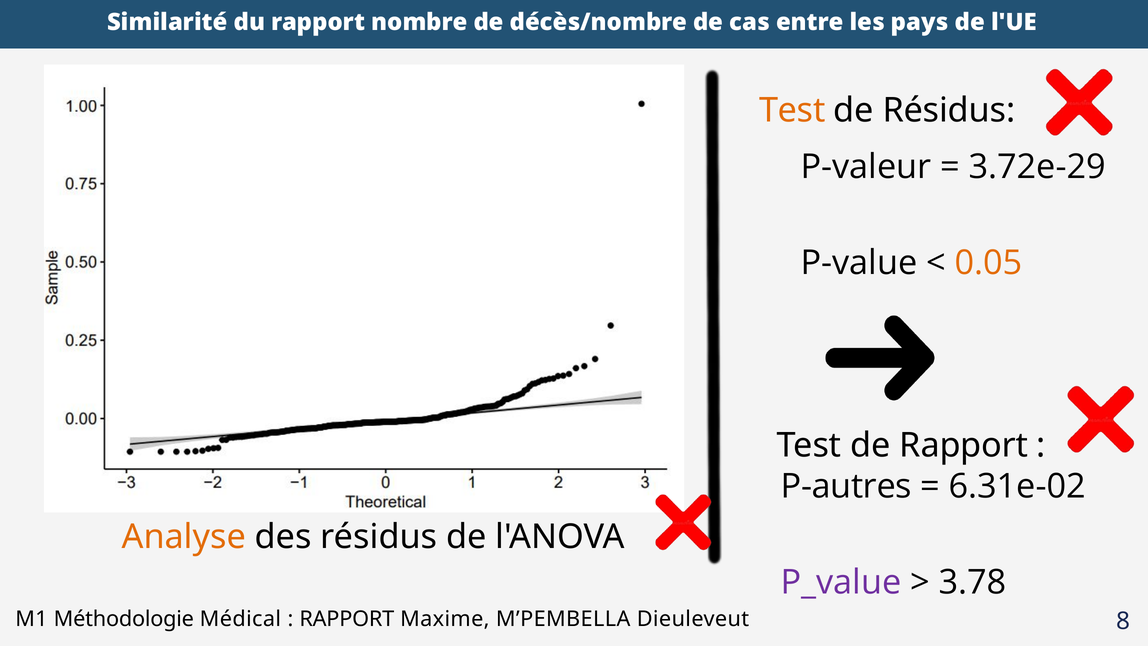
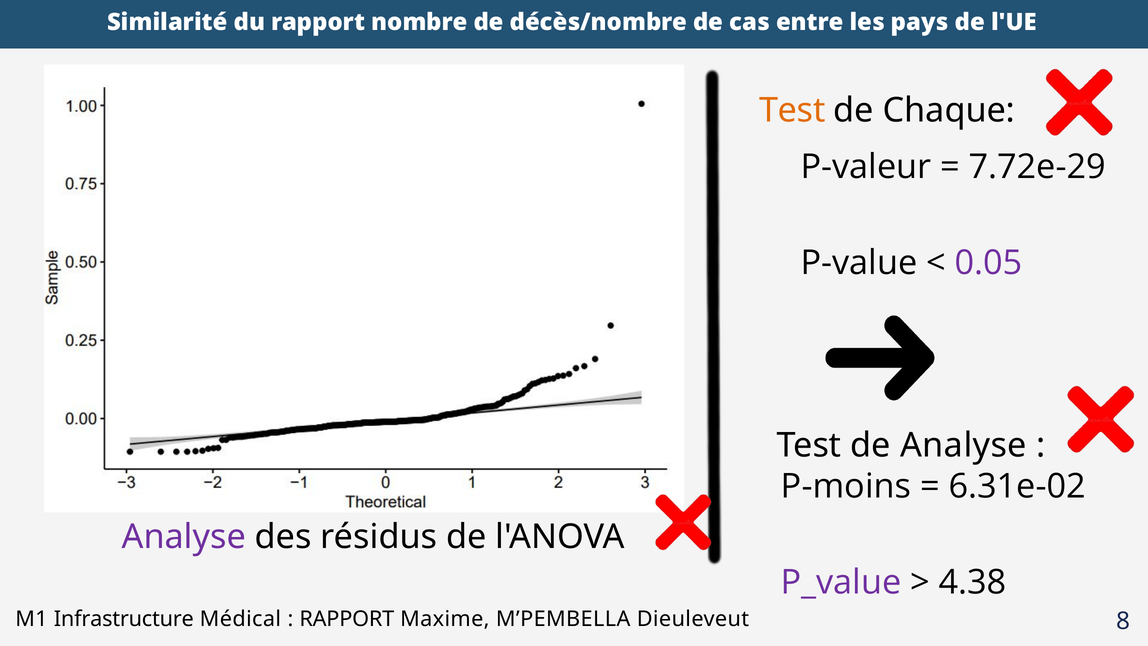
de Résidus: Résidus -> Chaque (949, 110)
3.72e-29: 3.72e-29 -> 7.72e-29 (1037, 167)
0.05 colour: orange -> purple (988, 263)
de Rapport: Rapport -> Analyse (963, 445)
P-autres: P-autres -> P-moins (846, 486)
Analyse colour: orange -> purple (184, 537)
3.78: 3.78 -> 4.38 (972, 582)
Méthodologie: Méthodologie -> Infrastructure (124, 619)
